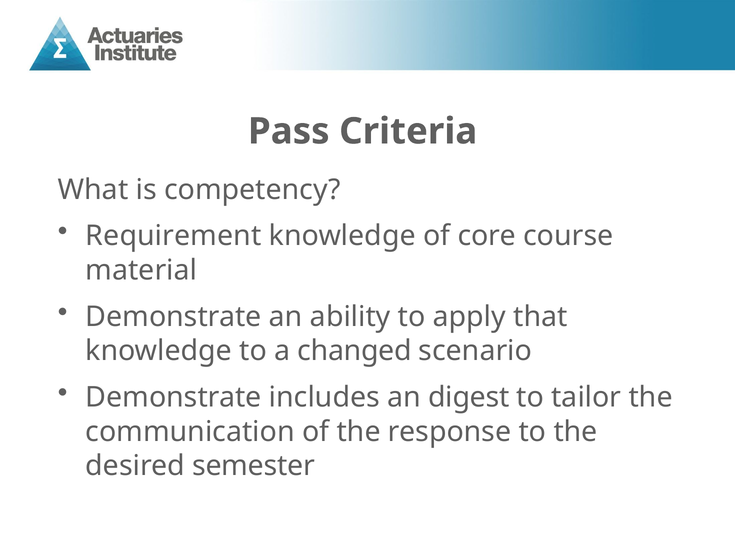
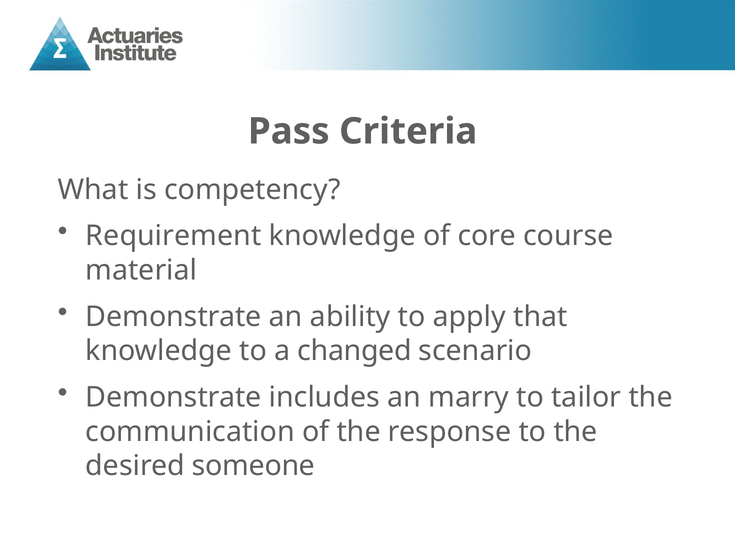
digest: digest -> marry (469, 398)
semester: semester -> someone (254, 466)
